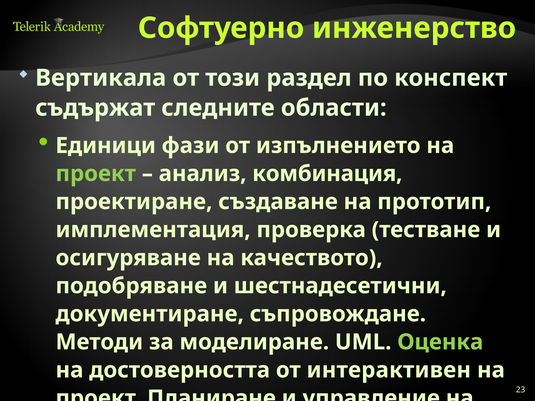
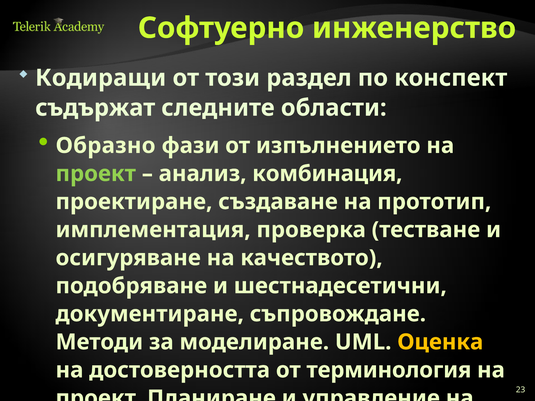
Вертикала: Вертикала -> Кодиращи (101, 78)
Единици: Единици -> Образно (106, 146)
Оценка colour: light green -> yellow (440, 342)
интерактивен: интерактивен -> терминология (389, 370)
